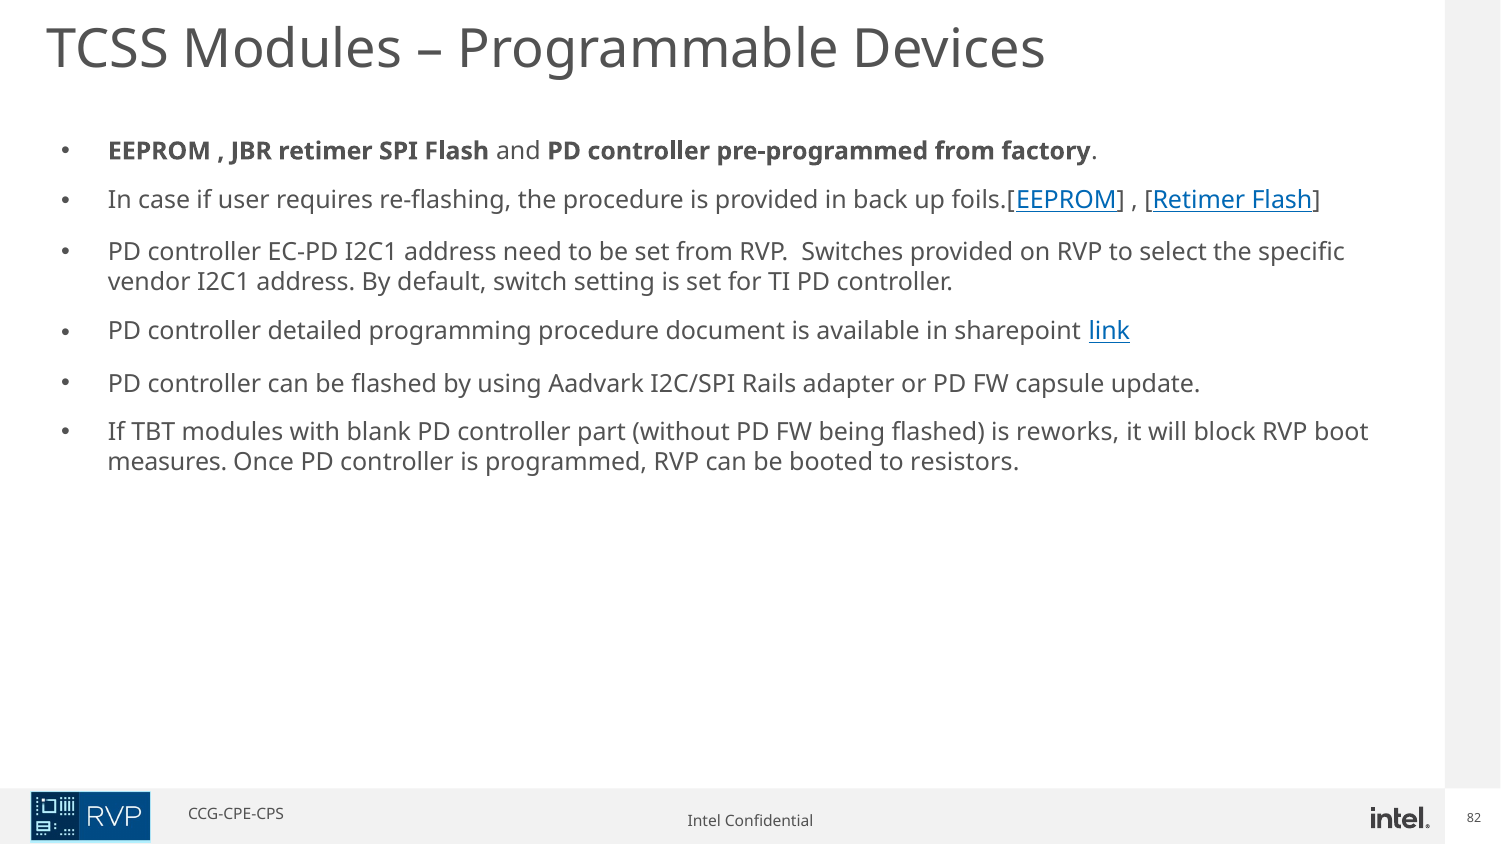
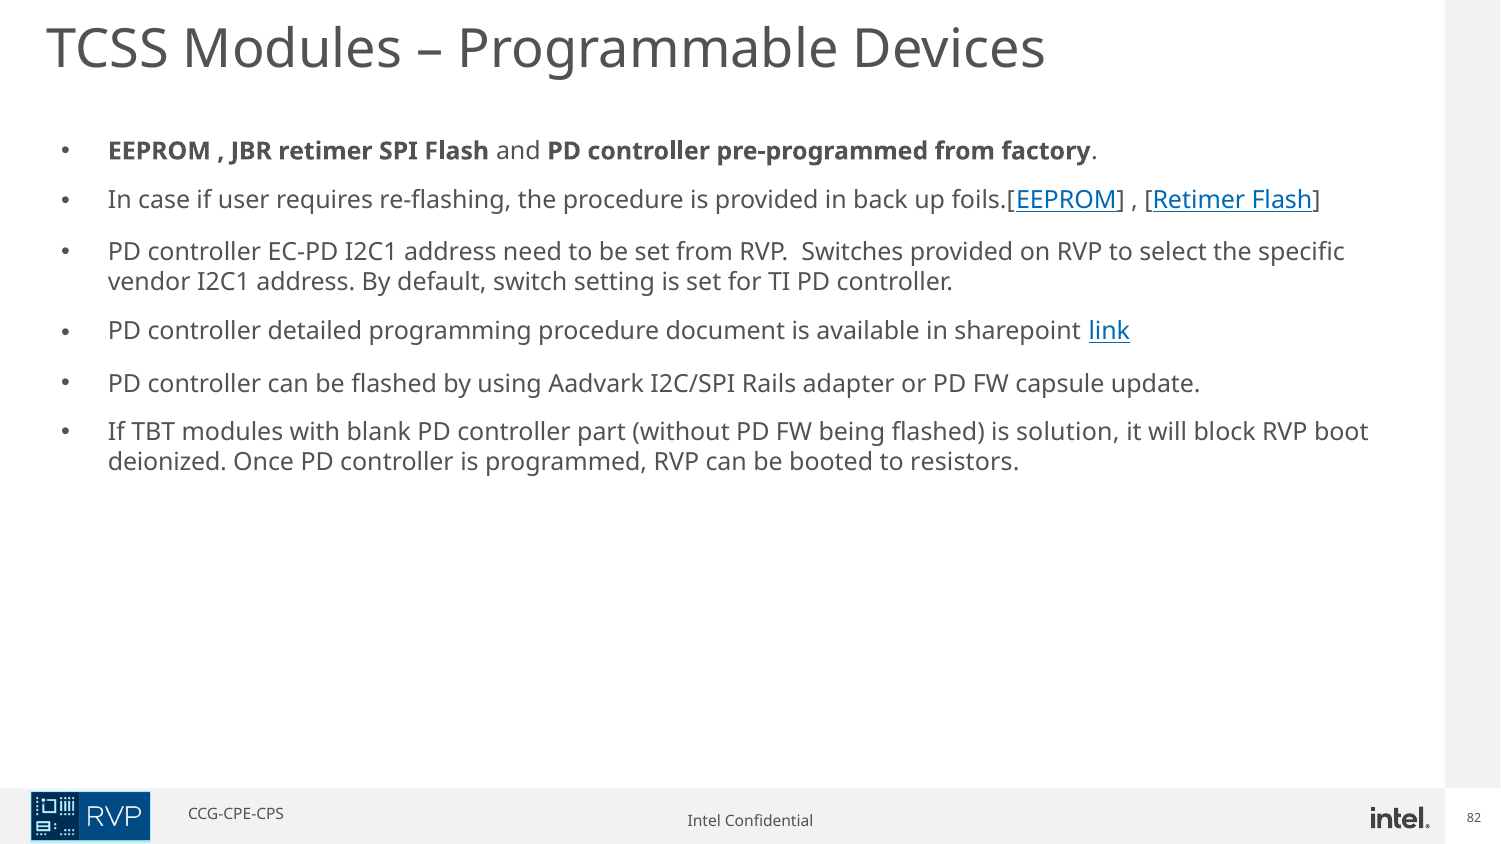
reworks: reworks -> solution (1068, 433)
measures: measures -> deionized (167, 463)
